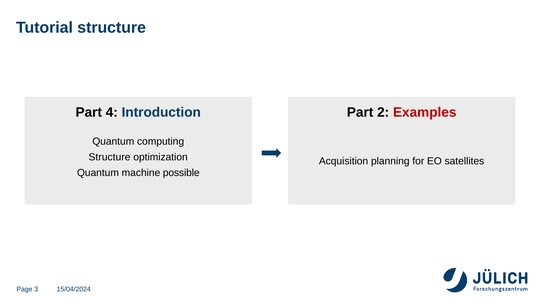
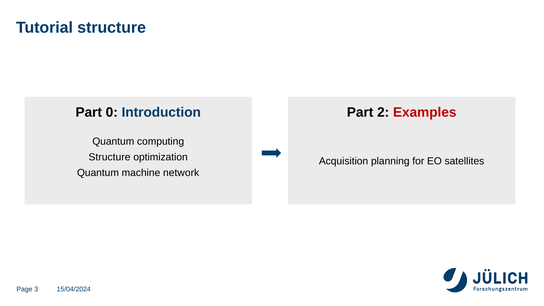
4: 4 -> 0 (112, 112)
possible: possible -> network (181, 173)
